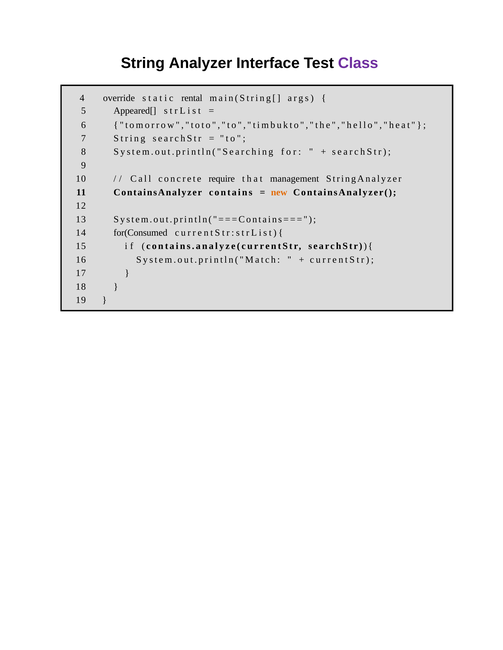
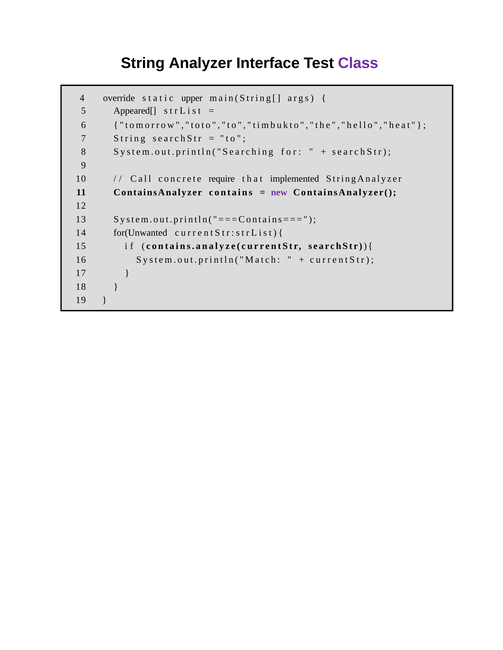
rental: rental -> upper (192, 98)
management: management -> implemented (295, 179)
new colour: orange -> purple (279, 193)
for(Consumed: for(Consumed -> for(Unwanted (140, 233)
